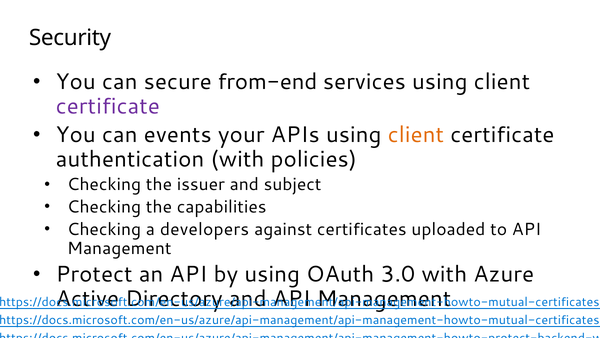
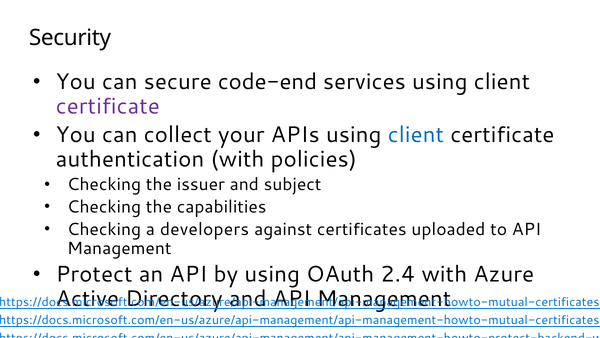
from-end: from-end -> code-end (267, 82)
events: events -> collect (178, 135)
client colour: orange -> blue (416, 135)
3.0: 3.0 -> 2.4 (398, 274)
